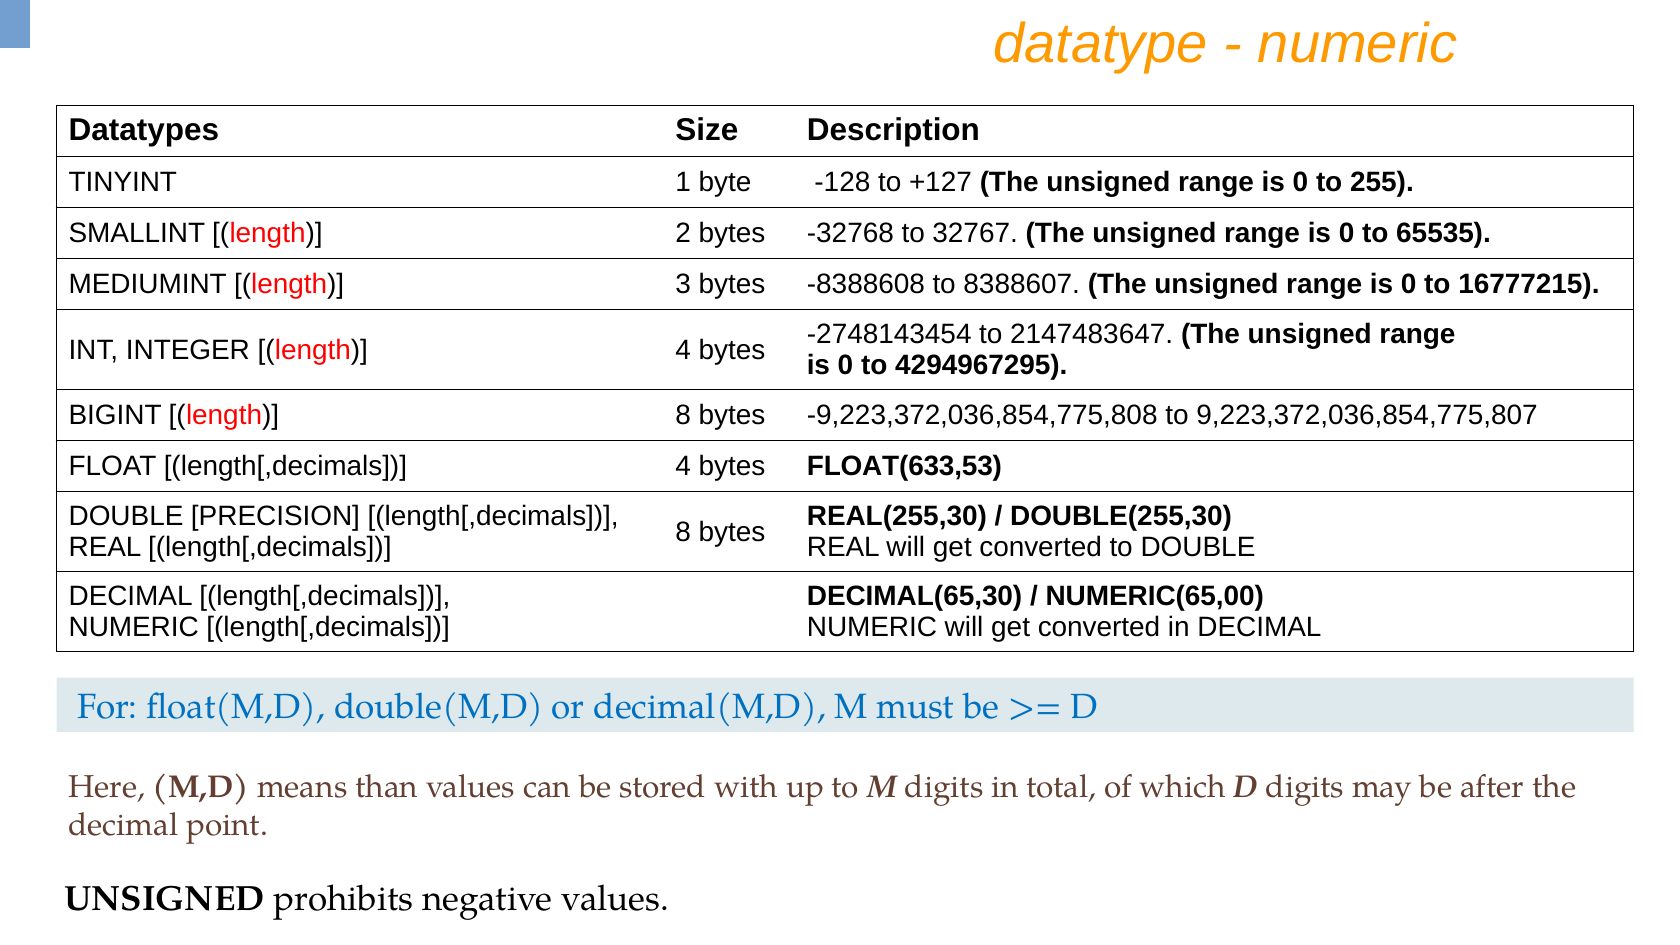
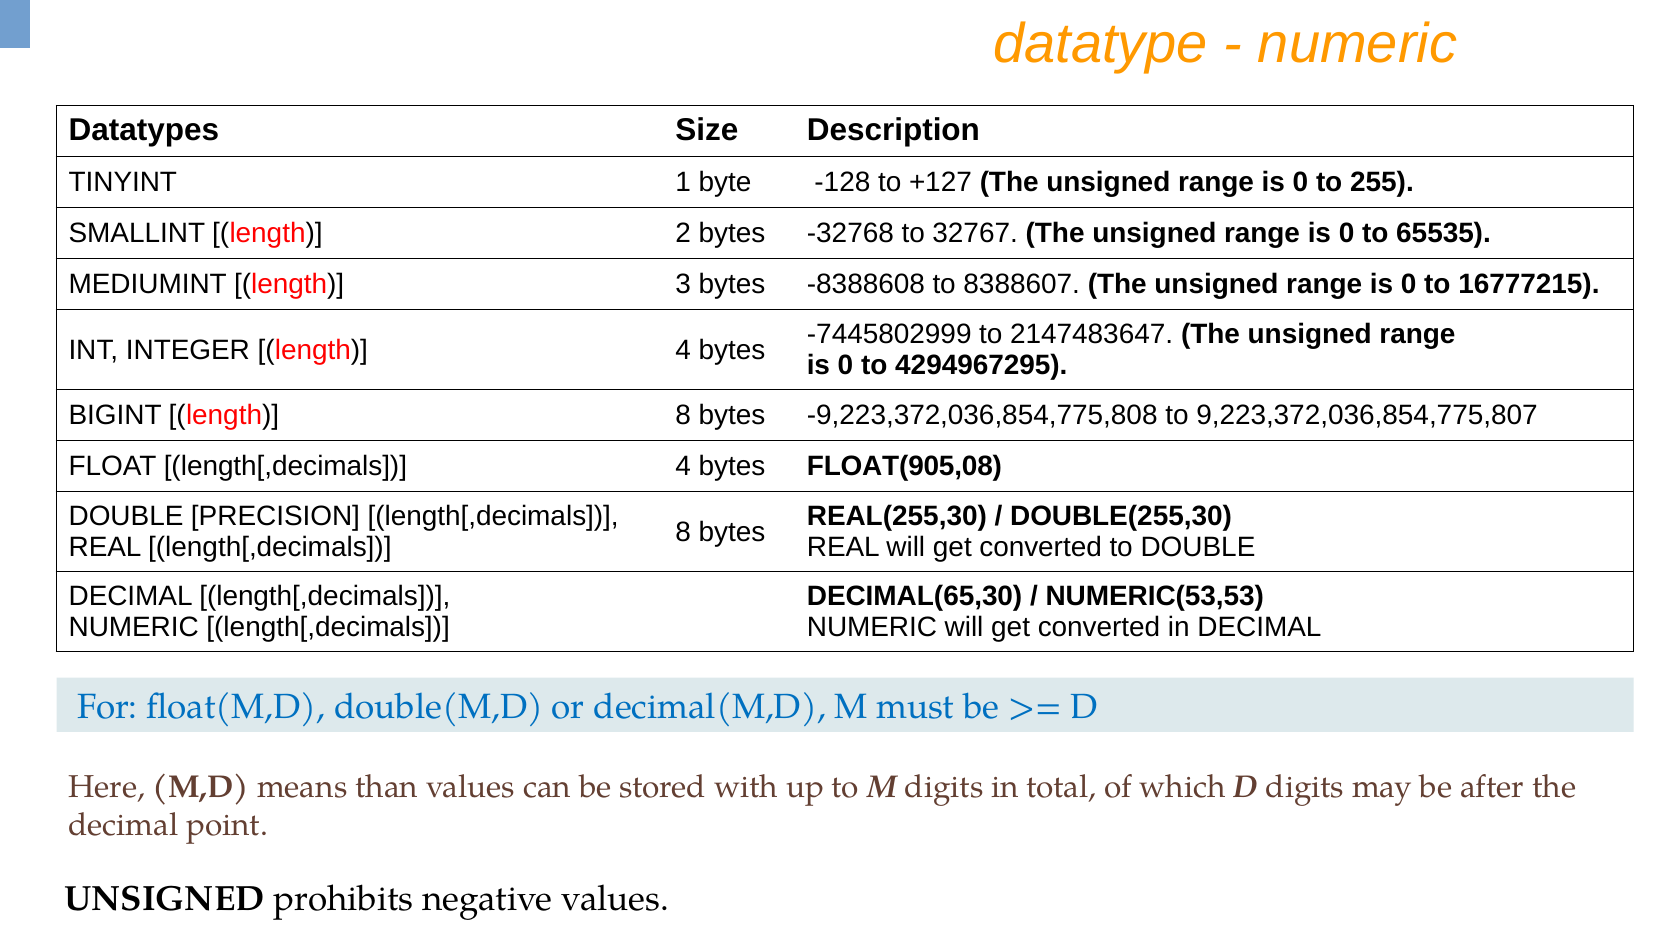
-2748143454: -2748143454 -> -7445802999 (889, 334)
FLOAT(633,53: FLOAT(633,53 -> FLOAT(905,08 (904, 467)
NUMERIC(65,00: NUMERIC(65,00 -> NUMERIC(53,53 (1155, 596)
